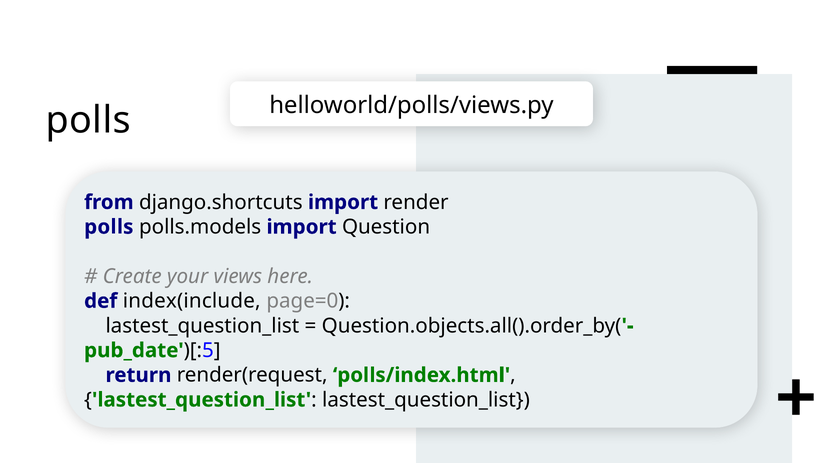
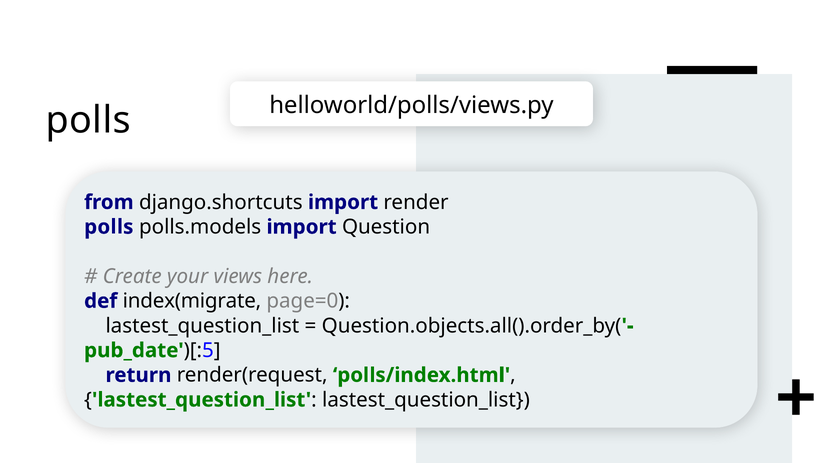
index(include: index(include -> index(migrate (192, 301)
